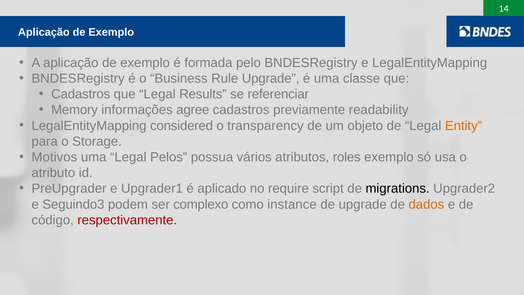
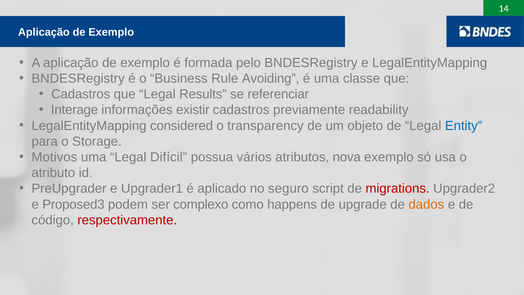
Rule Upgrade: Upgrade -> Avoiding (271, 78)
Memory: Memory -> Interage (75, 110)
agree: agree -> existir (193, 110)
Entity colour: orange -> blue (464, 126)
Pelos: Pelos -> Difícil (169, 157)
roles: roles -> nova (347, 157)
require: require -> seguro (288, 188)
migrations colour: black -> red (398, 188)
Seguindo3: Seguindo3 -> Proposed3 (73, 204)
instance: instance -> happens (292, 204)
